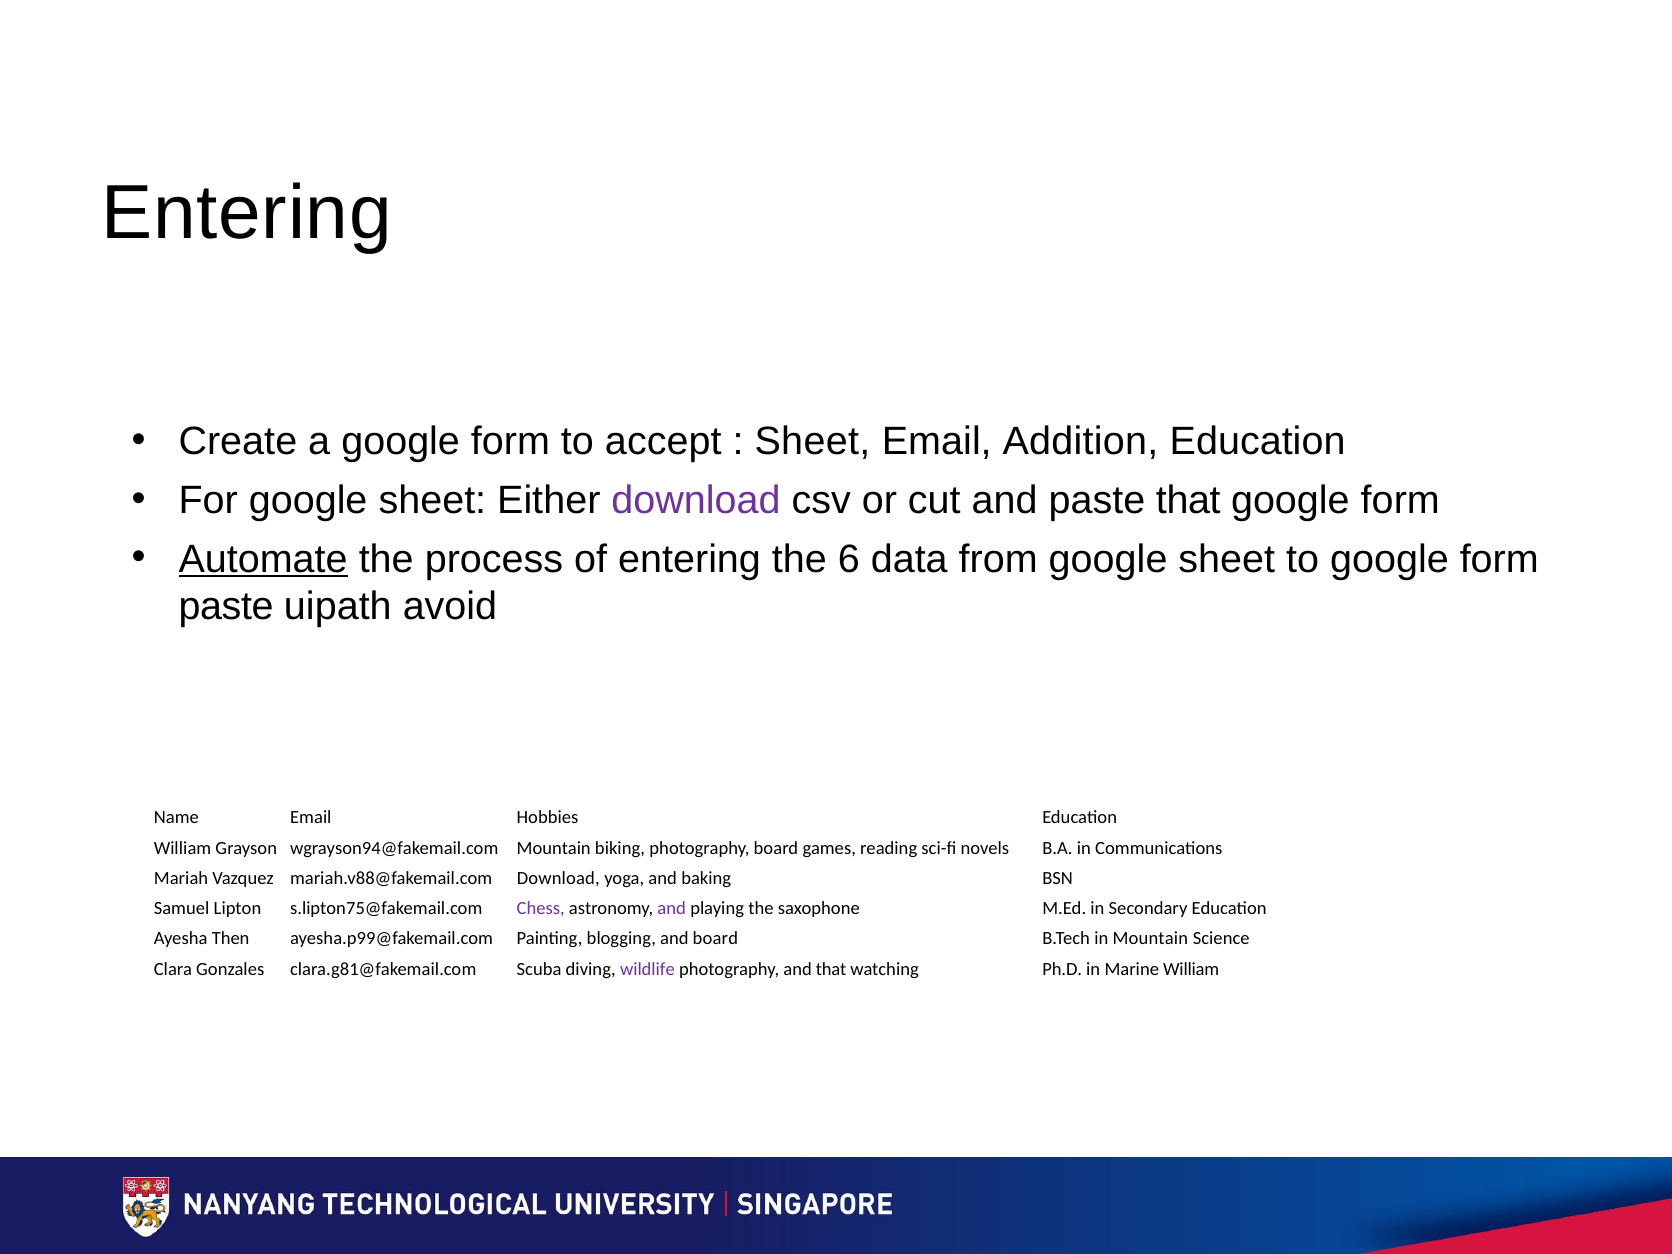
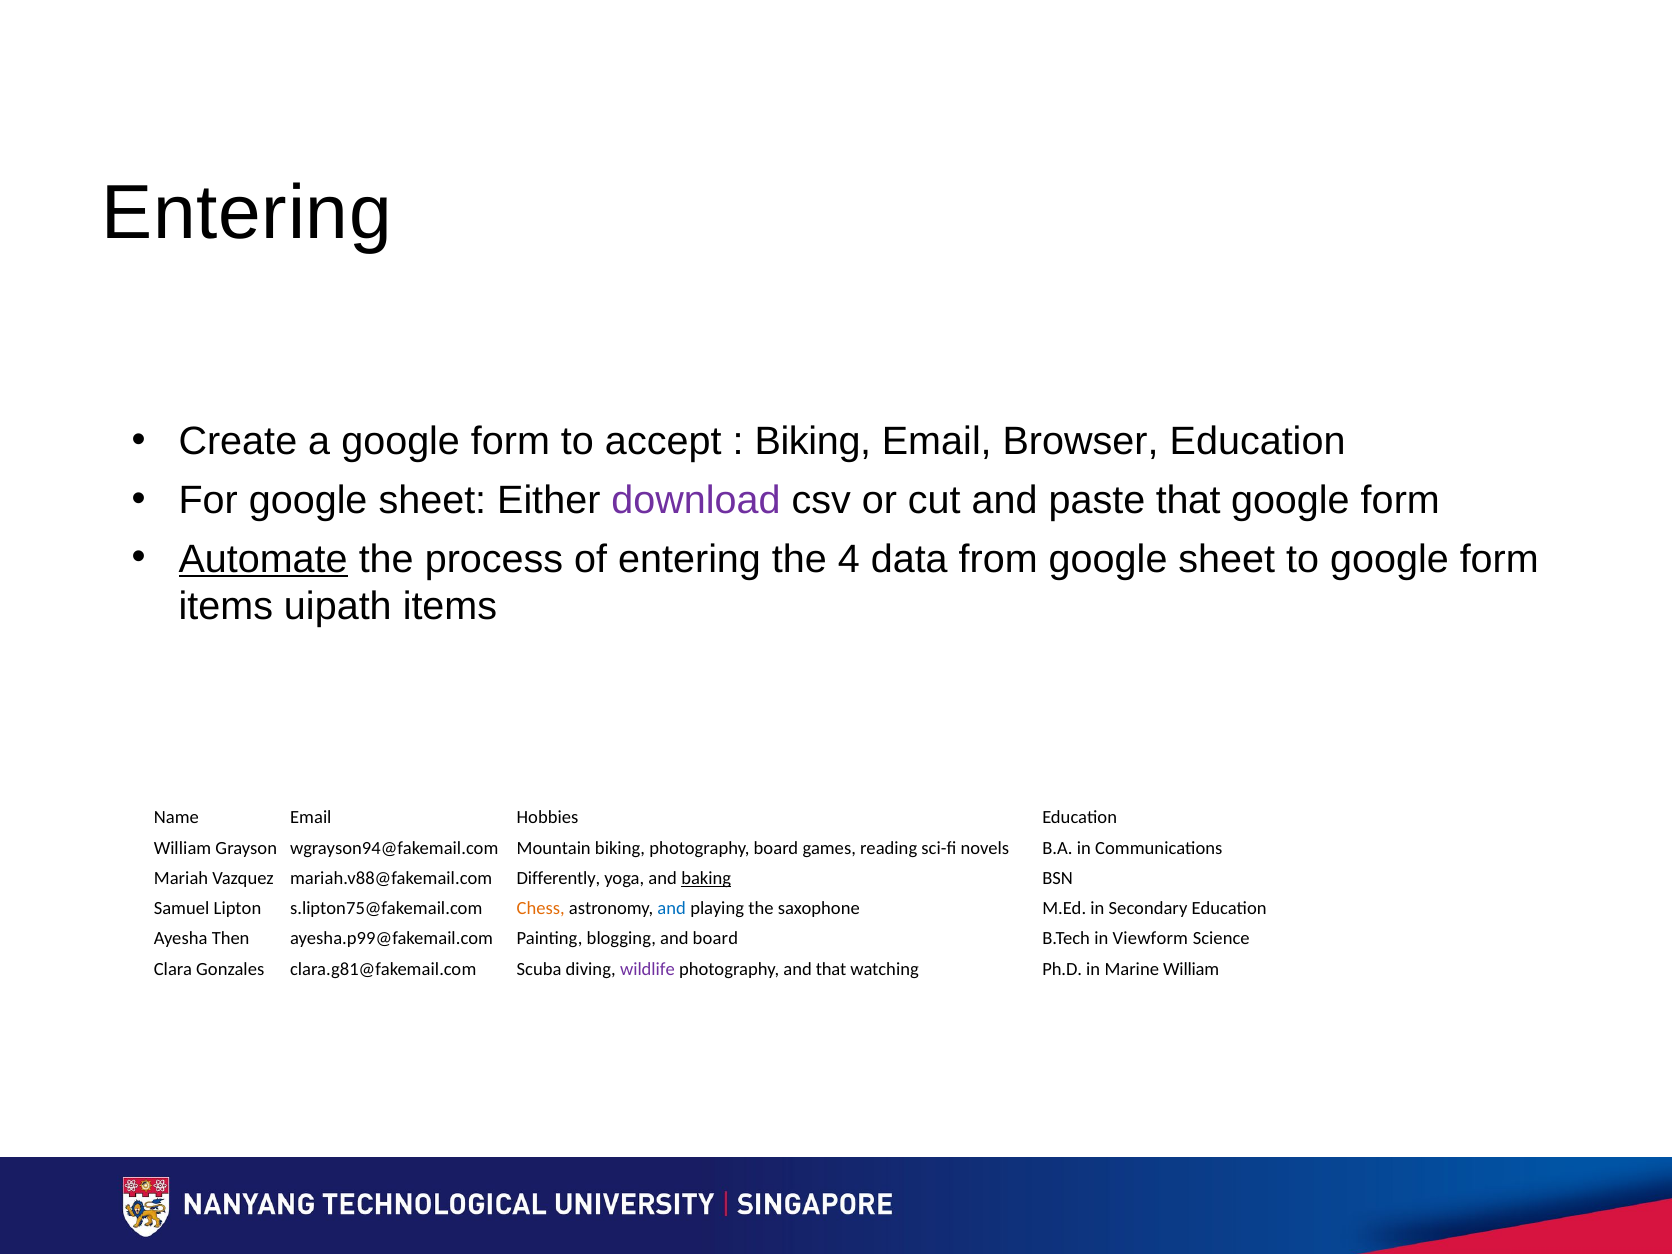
Sheet: Sheet -> Biking (813, 442)
Addition: Addition -> Browser (1081, 442)
6: 6 -> 4 (849, 559)
paste: paste -> items (226, 606)
uipath avoid: avoid -> items (450, 606)
mariah.v88@fakemail.com Download: Download -> Differently (558, 878)
baking underline: none -> present (706, 878)
Chess colour: purple -> orange (541, 909)
and colour: purple -> blue (672, 909)
in Mountain: Mountain -> Viewform (1150, 939)
